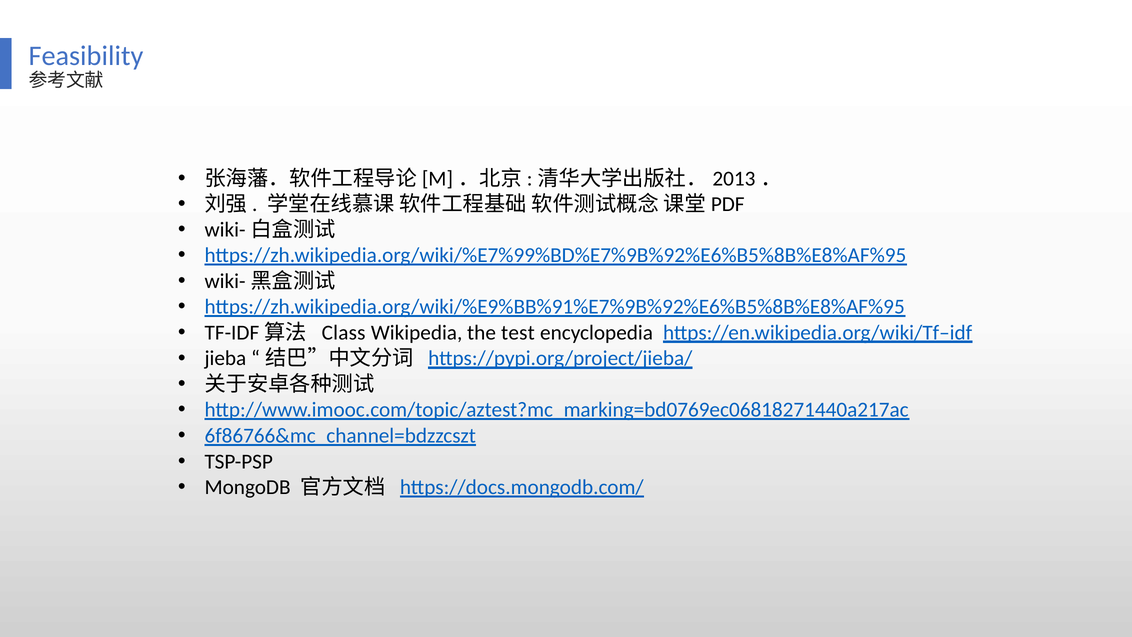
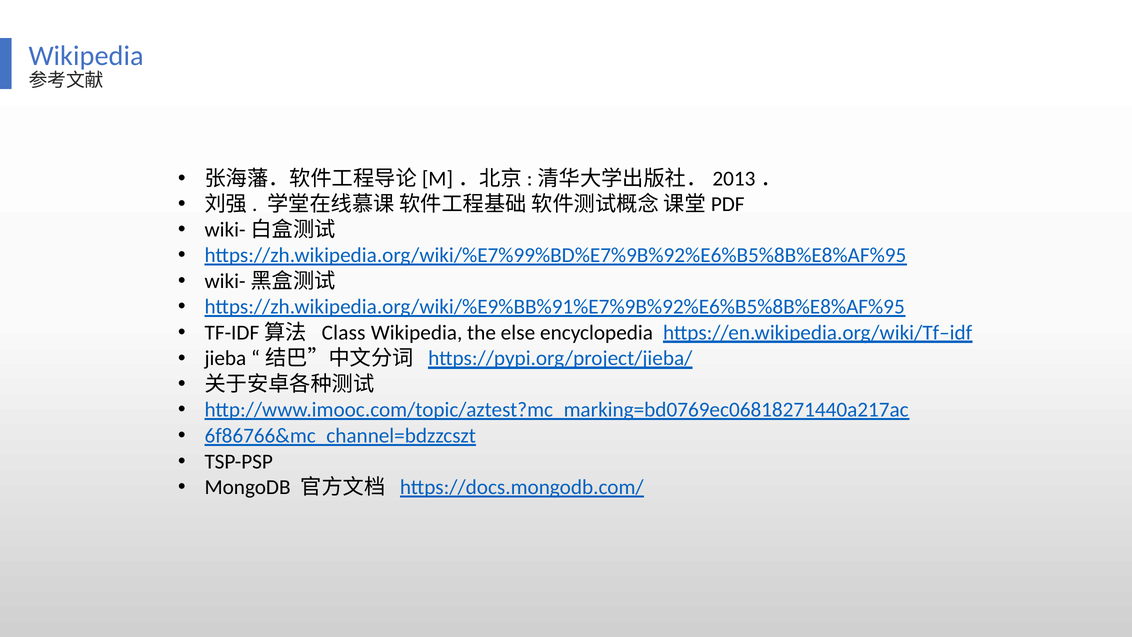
Feasibility: Feasibility -> Wikipedia (86, 56)
test: test -> else (518, 332)
